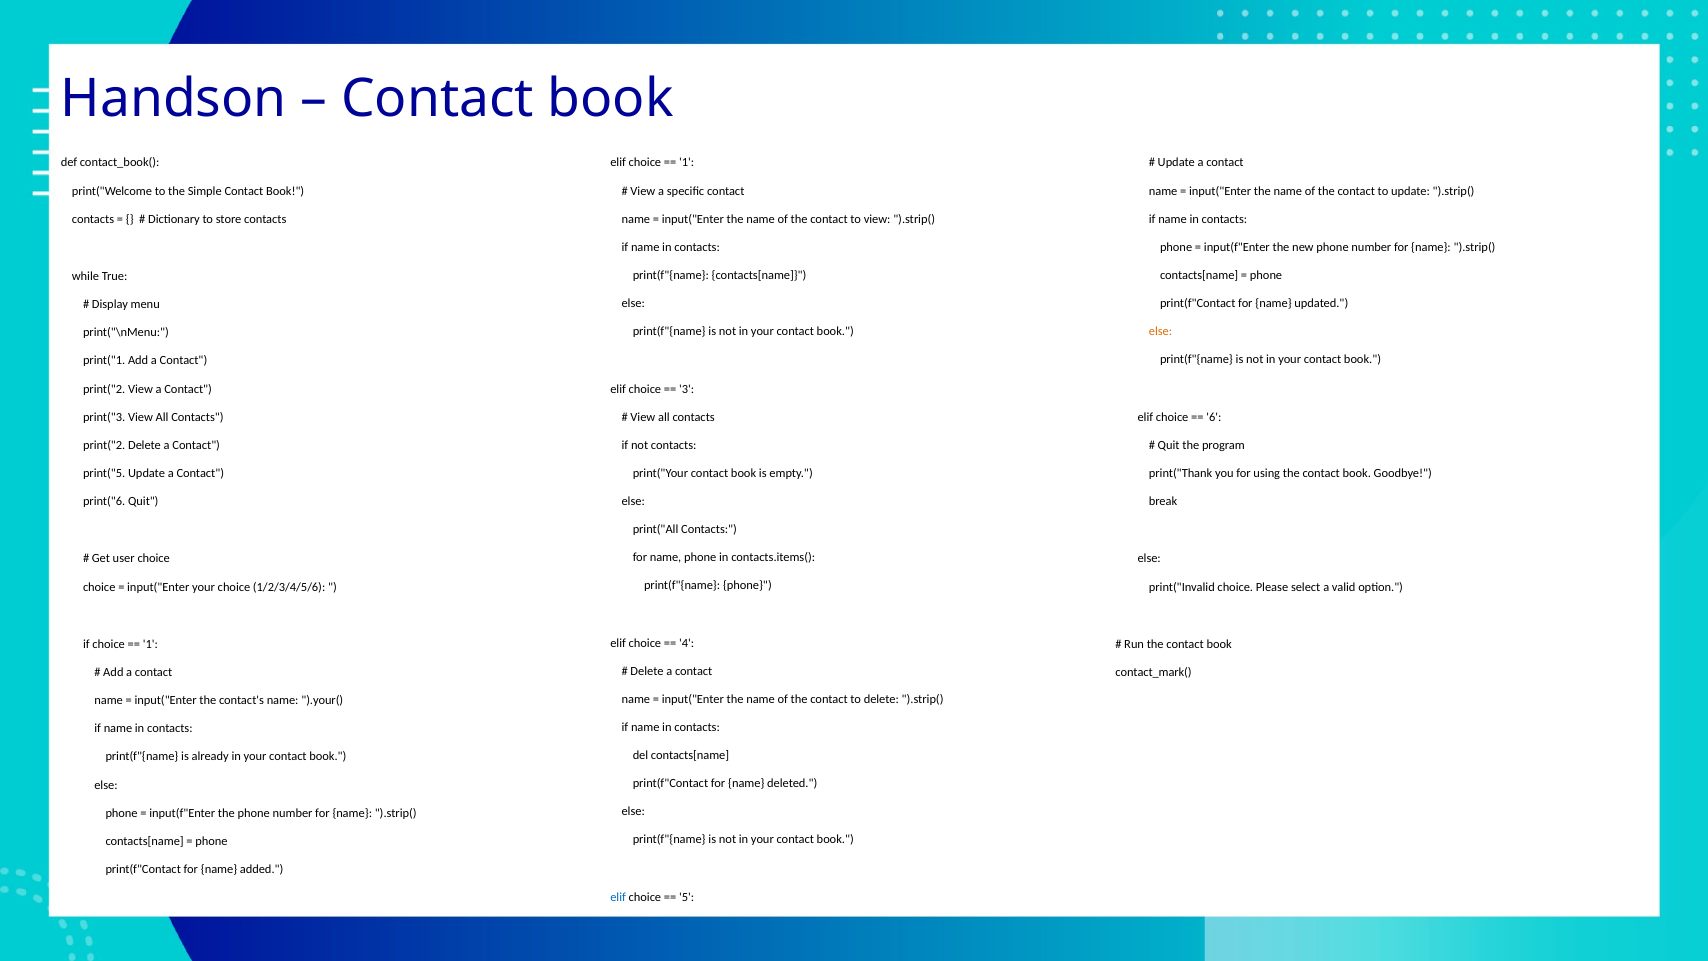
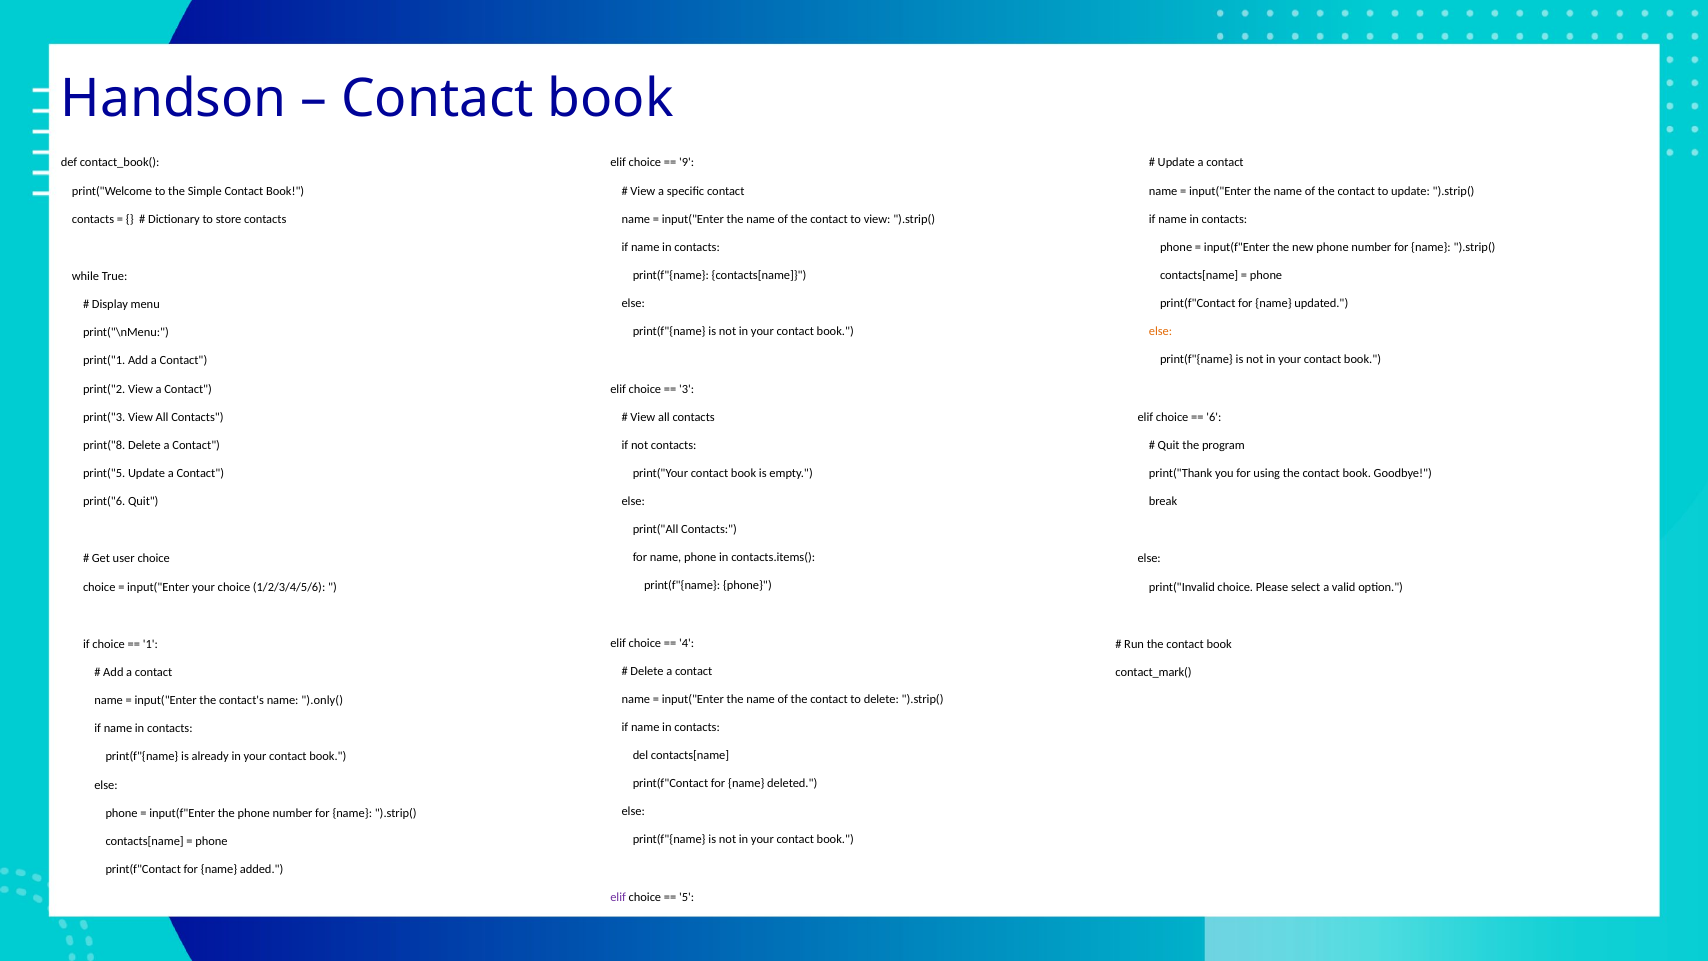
1: 1 -> 9 (687, 163)
print("2: print("2 -> print("8 (104, 445)
).your(: ).your( -> ).only( (322, 700)
elif colour: blue -> purple (618, 897)
